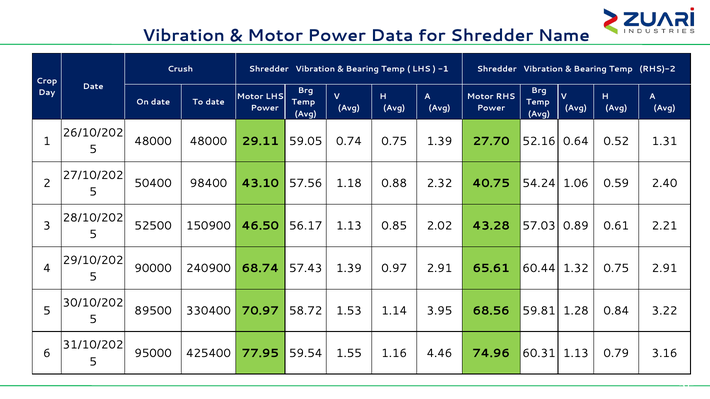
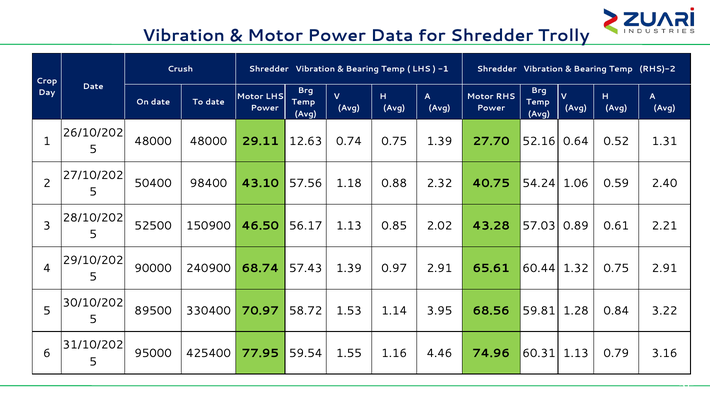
Name: Name -> Trolly (564, 36)
59.05: 59.05 -> 12.63 (306, 141)
